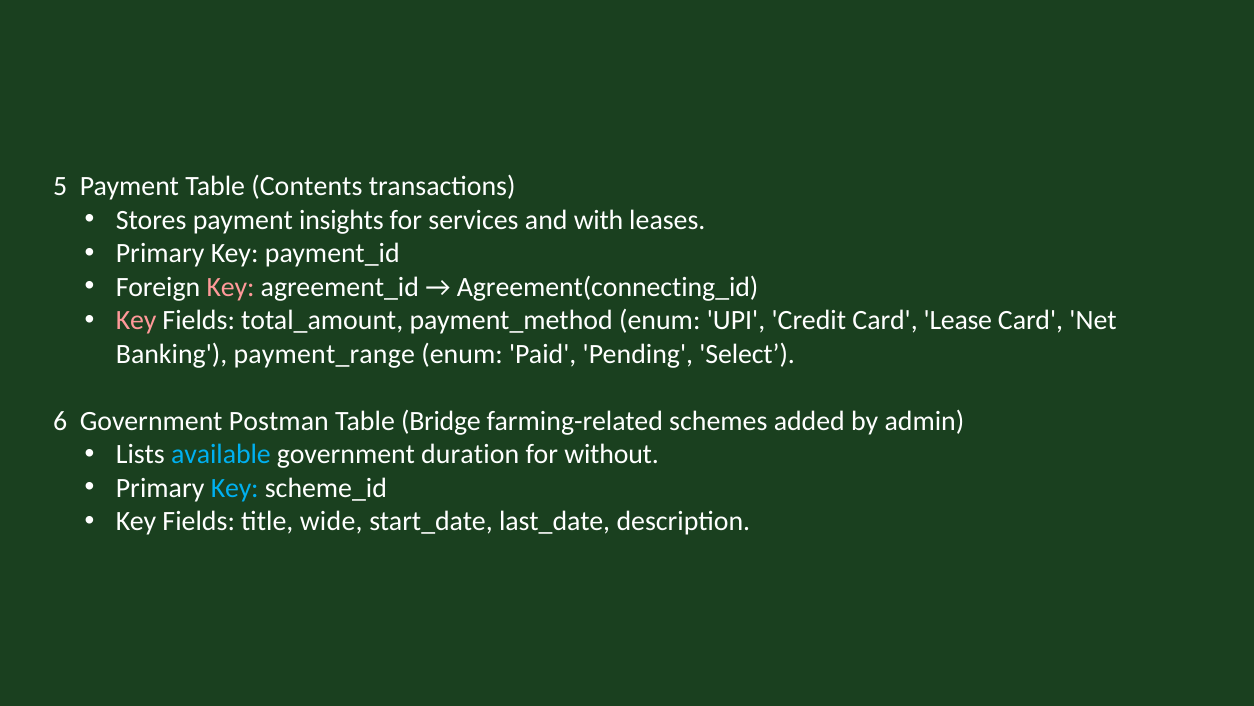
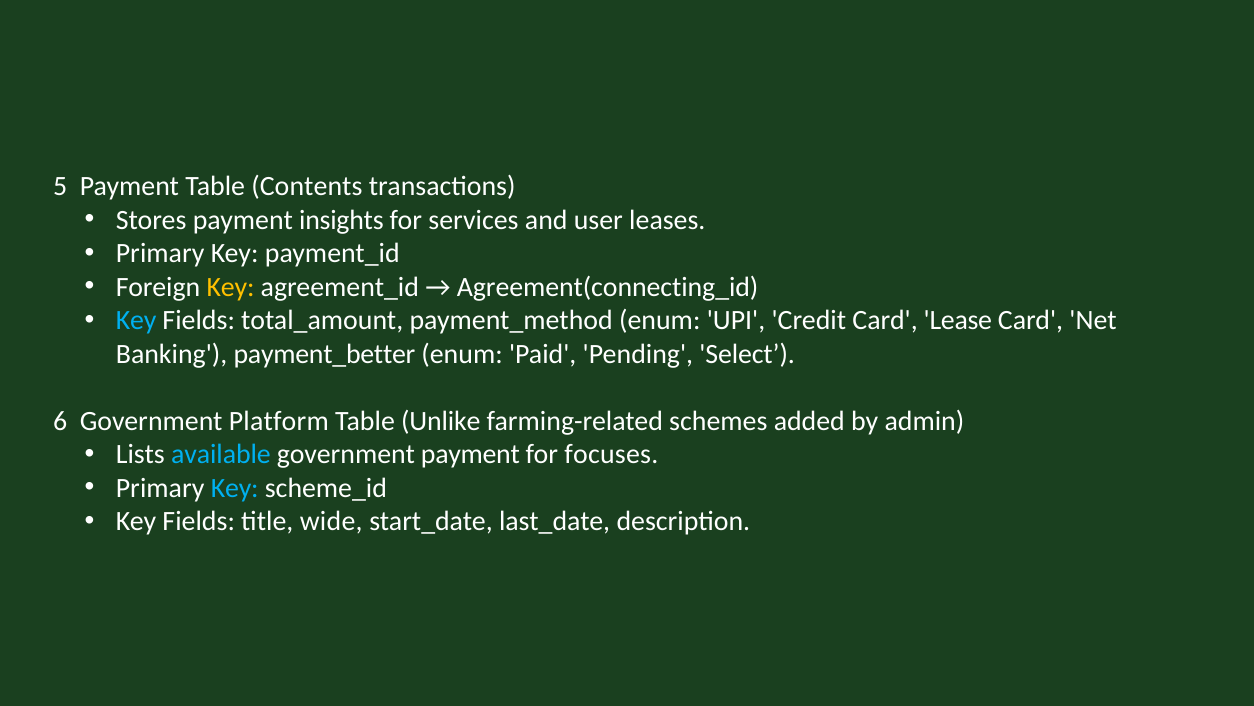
with: with -> user (598, 220)
Key colour: pink -> yellow (231, 287)
Key colour: pink -> light blue (136, 320)
payment_range: payment_range -> payment_better (324, 354)
Postman: Postman -> Platform (279, 420)
Bridge: Bridge -> Unlike (441, 420)
government duration: duration -> payment (470, 454)
without: without -> focuses (611, 454)
